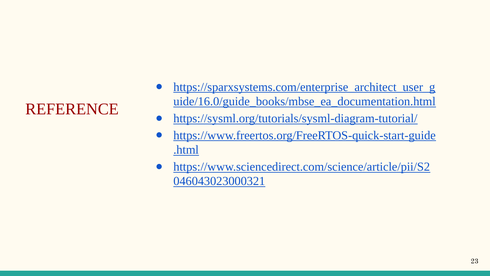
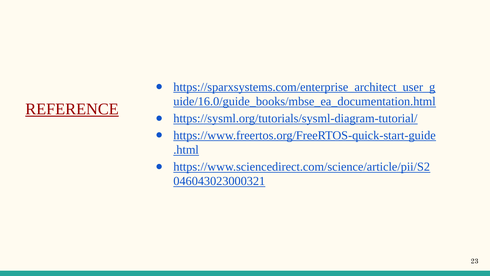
REFERENCE underline: none -> present (72, 109)
